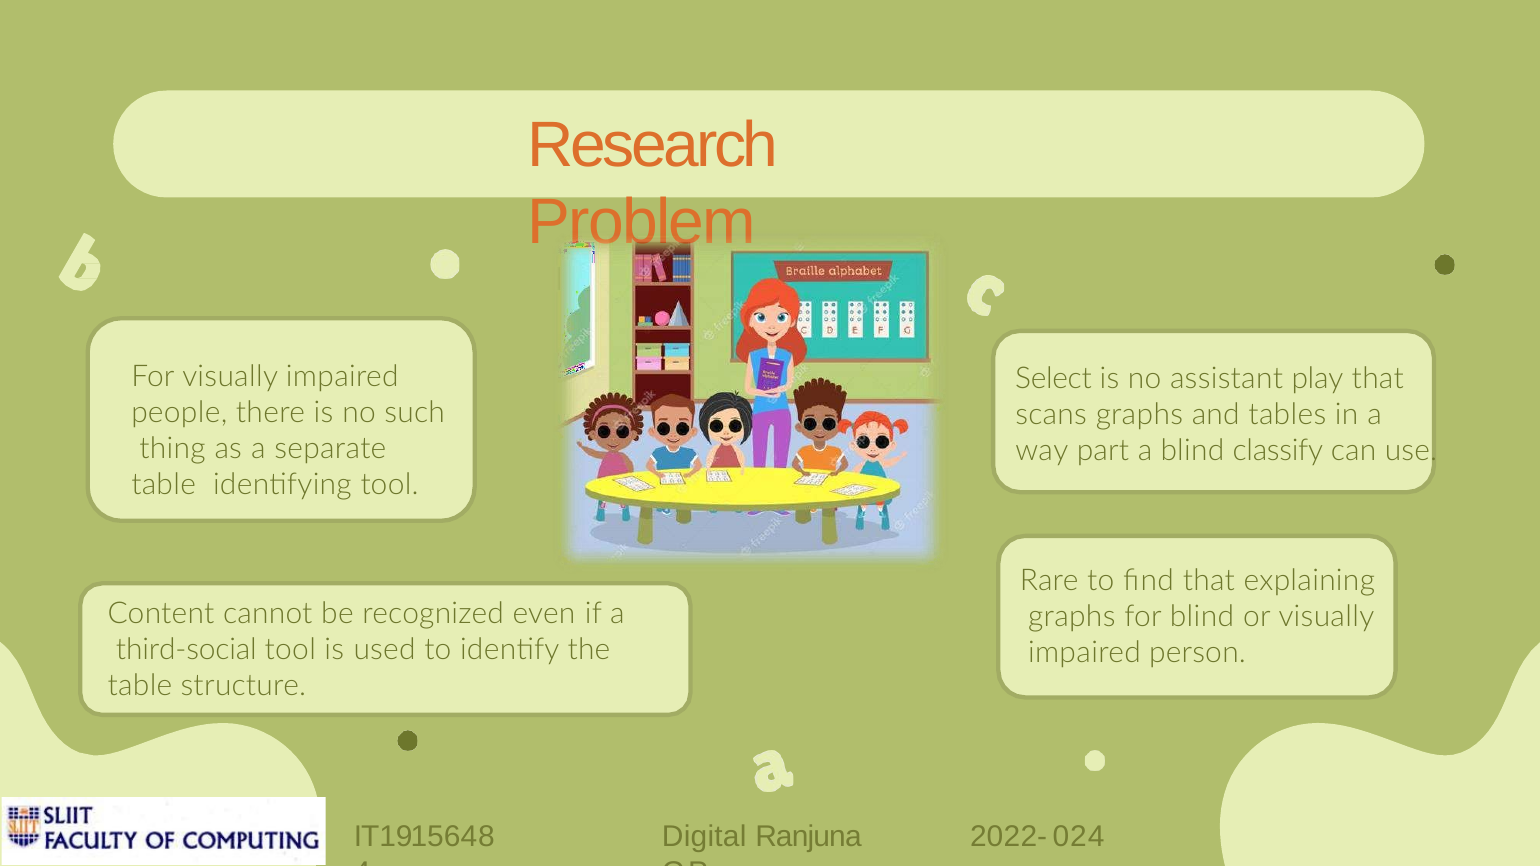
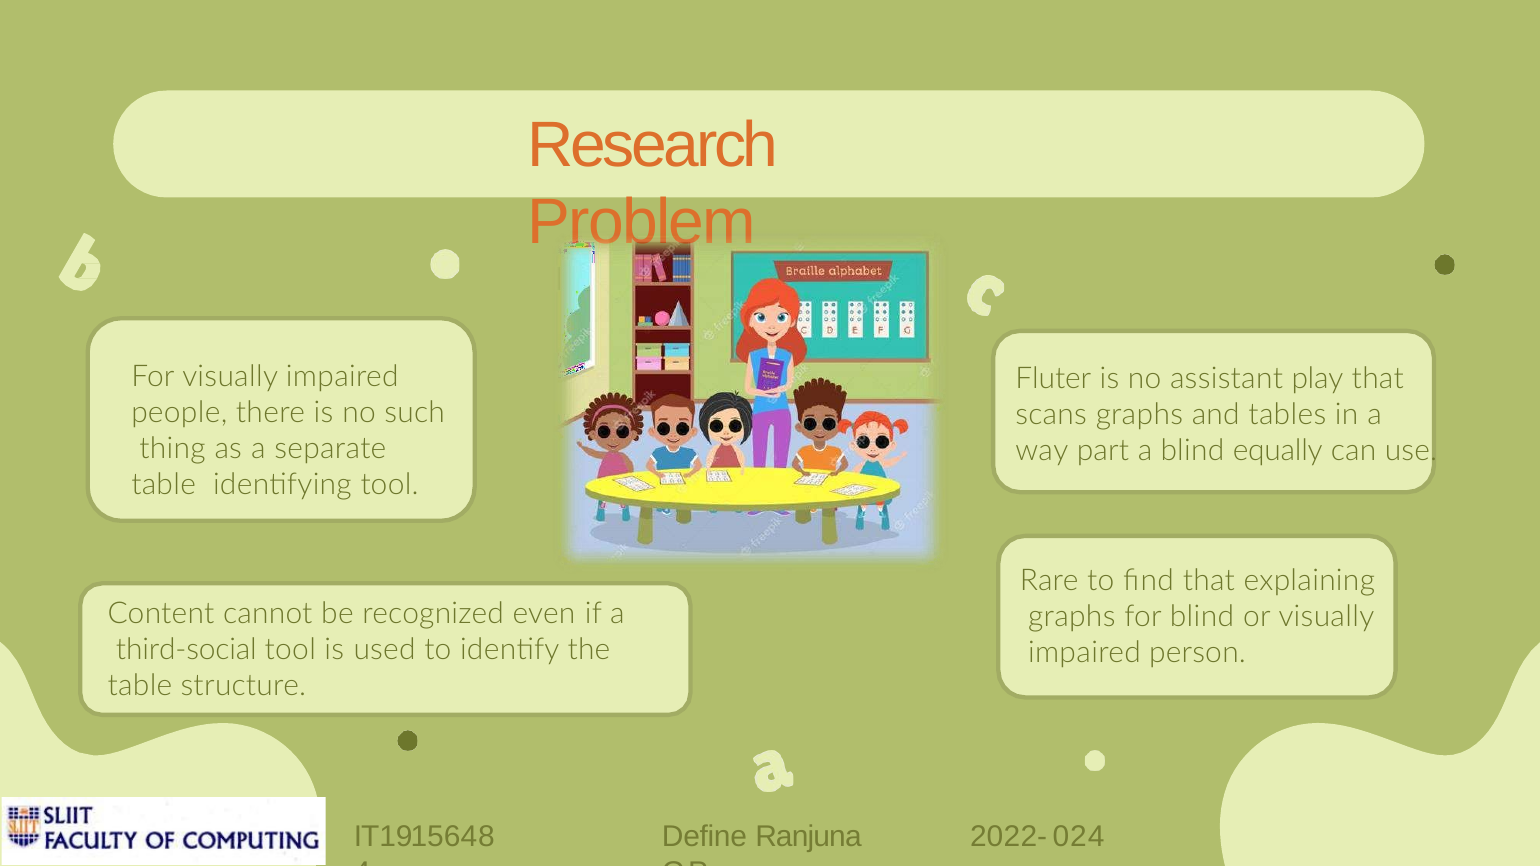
Select: Select -> Fluter (1053, 379)
classify: classify -> equally (1278, 451)
Digital: Digital -> Define (704, 837)
